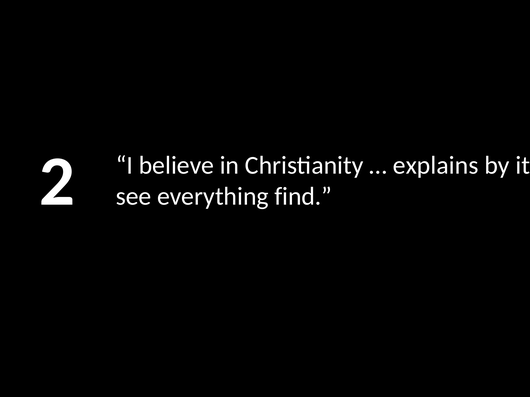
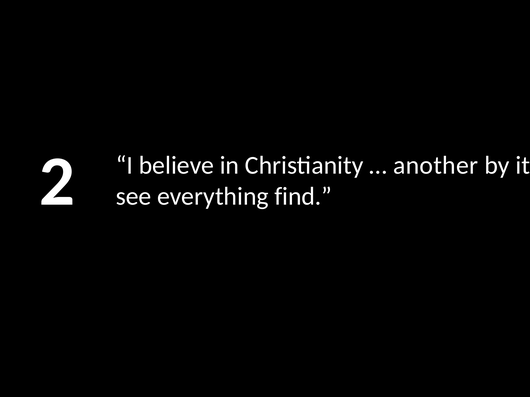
explains: explains -> another (436, 166)
